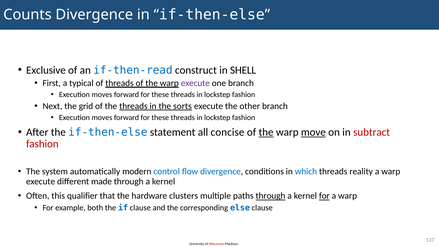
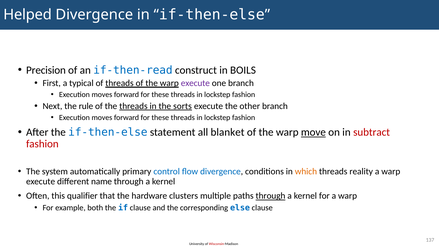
Counts: Counts -> Helped (28, 15)
Exclusive: Exclusive -> Precision (46, 70)
SHELL: SHELL -> BOILS (243, 70)
grid: grid -> rule (86, 106)
concise: concise -> blanket (228, 132)
the underline: present -> none (266, 132)
modern: modern -> primary (137, 172)
which colour: blue -> orange (306, 172)
made: made -> name (102, 181)
for underline: present -> none (324, 196)
